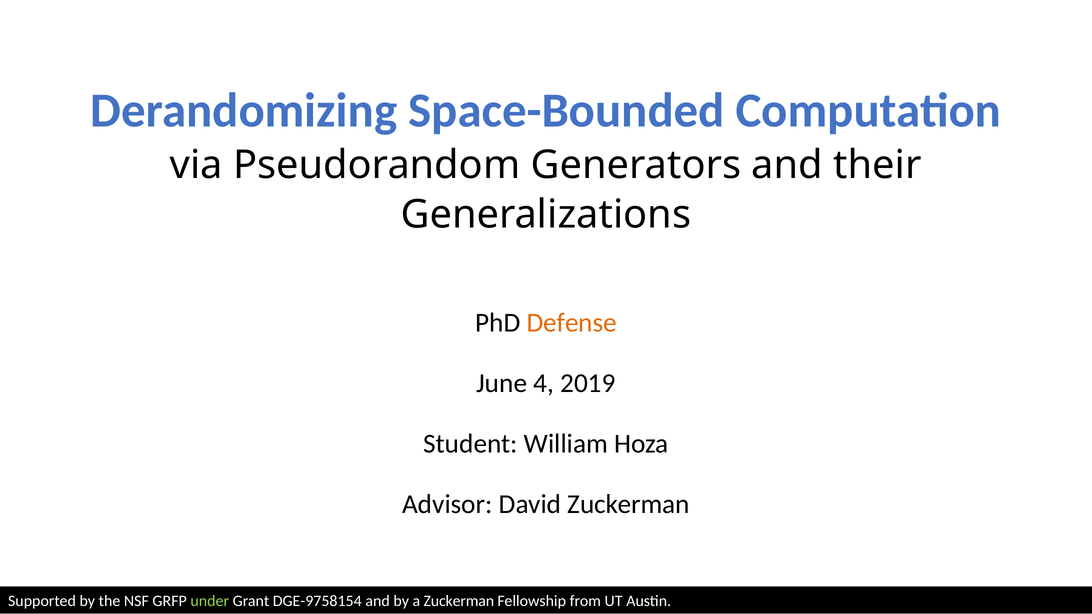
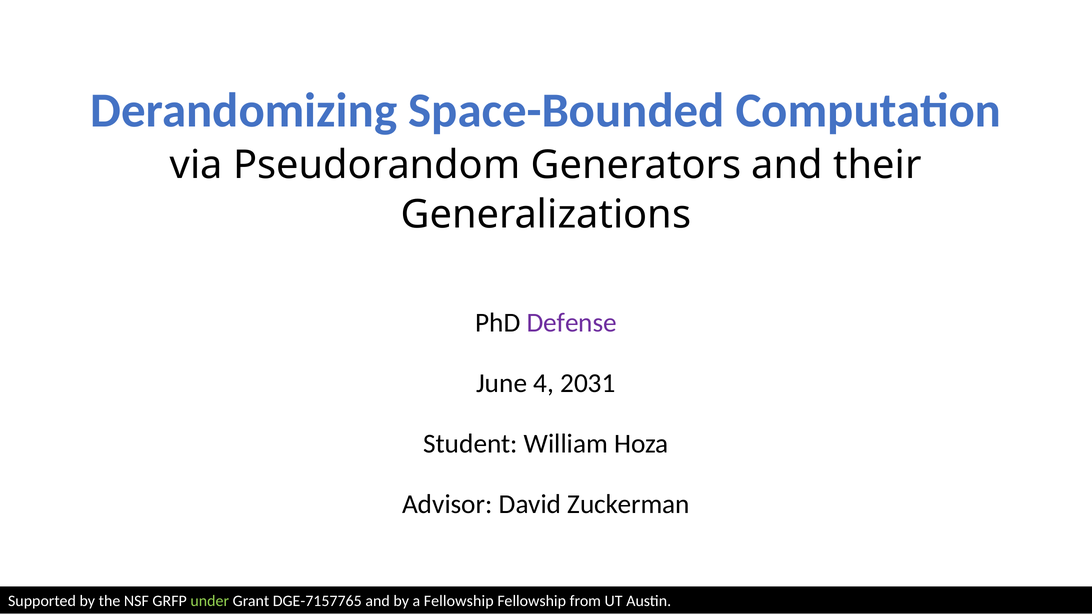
Defense colour: orange -> purple (572, 323)
2019: 2019 -> 2031 (588, 383)
DGE-9758154: DGE-9758154 -> DGE-7157765 (317, 601)
a Zuckerman: Zuckerman -> Fellowship (459, 601)
